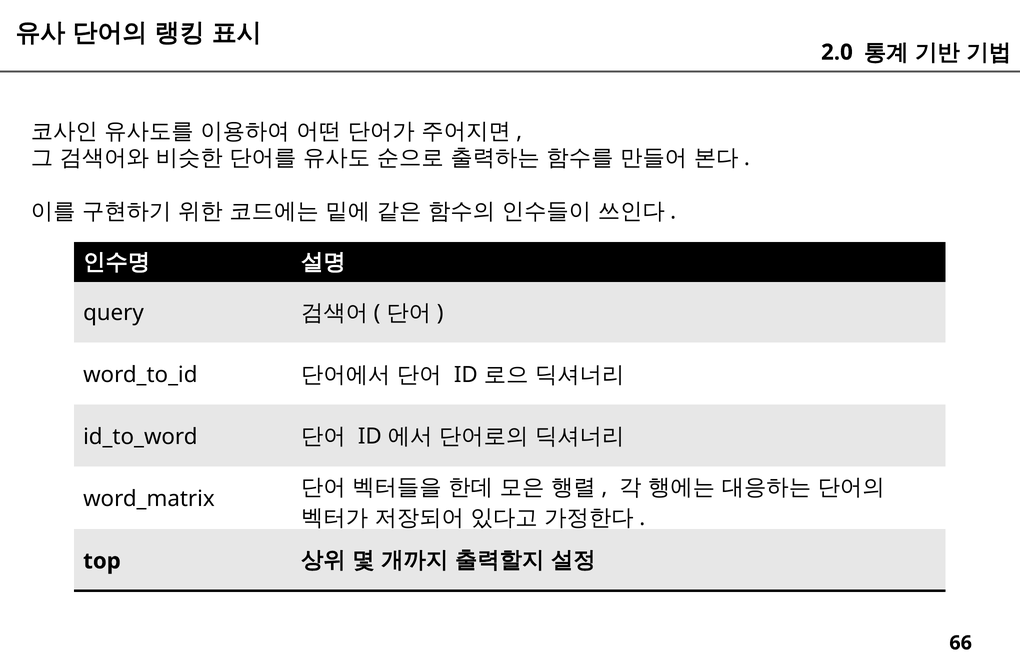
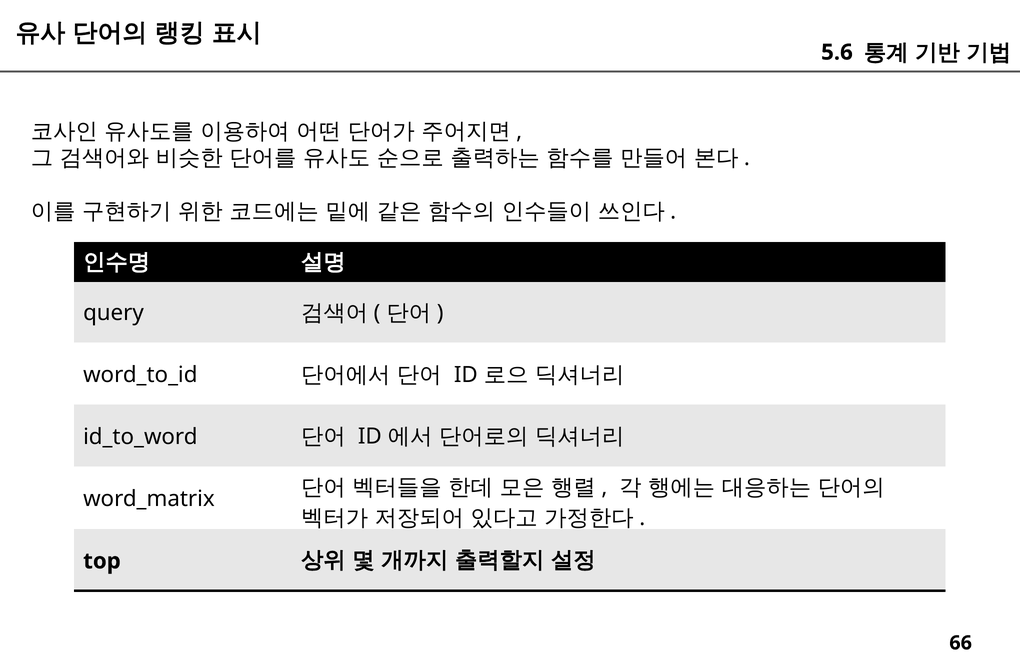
2.0: 2.0 -> 5.6 (837, 52)
